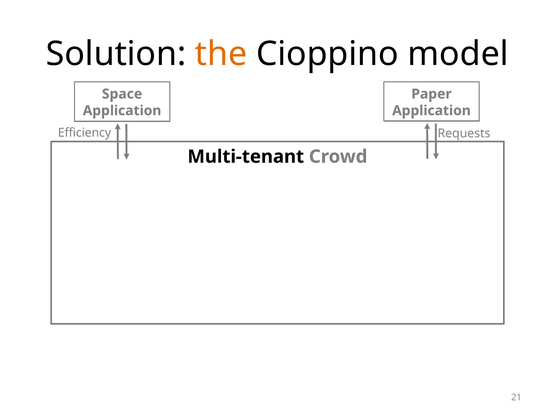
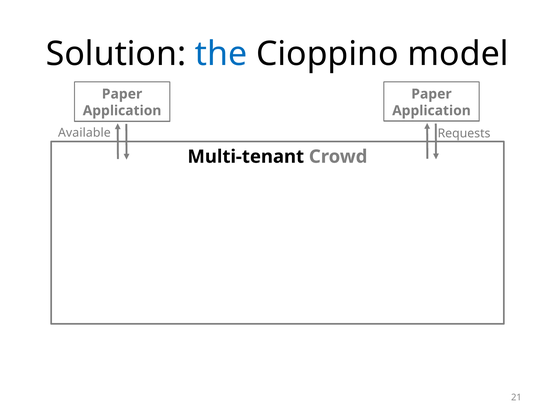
the colour: orange -> blue (221, 54)
Space: Space -> Paper (122, 94)
Efficiency: Efficiency -> Available (84, 133)
